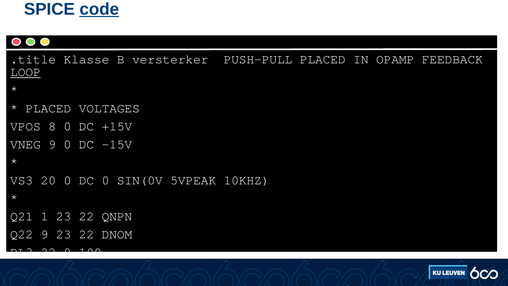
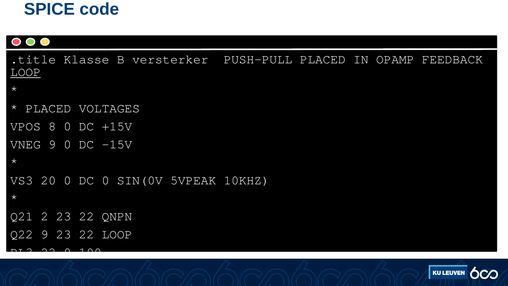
code underline: present -> none (99, 9)
1: 1 -> 2 (45, 216)
22 DNOM: DNOM -> LOOP (117, 234)
